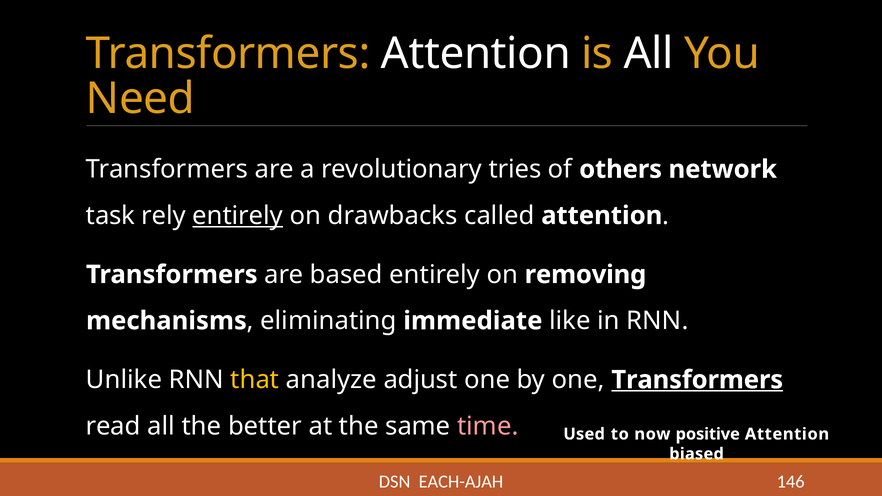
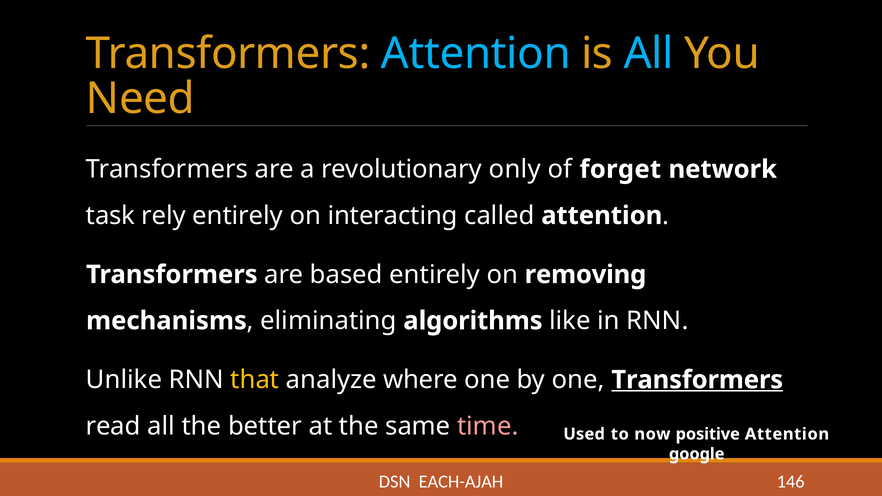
Attention colour: white -> light blue (476, 54)
All colour: white -> light blue (649, 54)
tries: tries -> only (515, 169)
others: others -> forget (620, 169)
entirely underline: present -> none (238, 216)
drawbacks: drawbacks -> interacting (393, 216)
immediate: immediate -> algorithms (473, 321)
adjust: adjust -> where (421, 380)
biased: biased -> google (697, 454)
